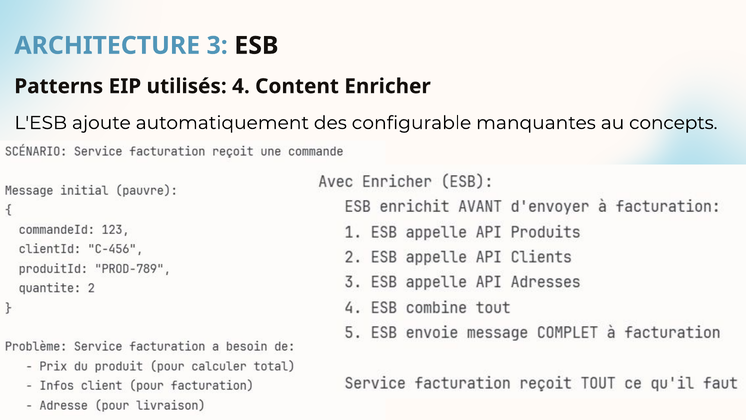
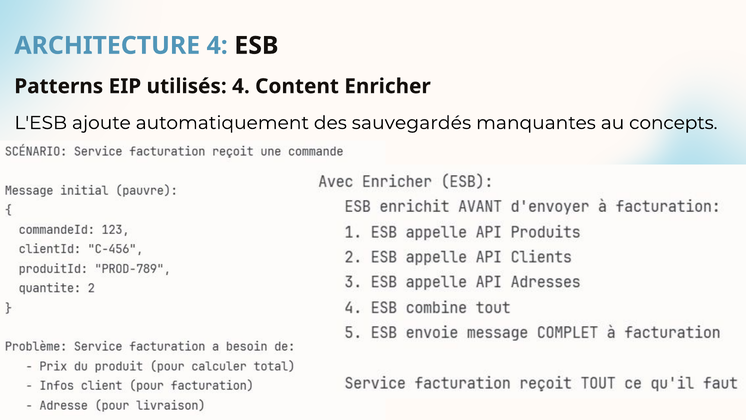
ARCHITECTURE 3: 3 -> 4 (217, 46)
configurable: configurable -> sauvegardés (411, 123)
